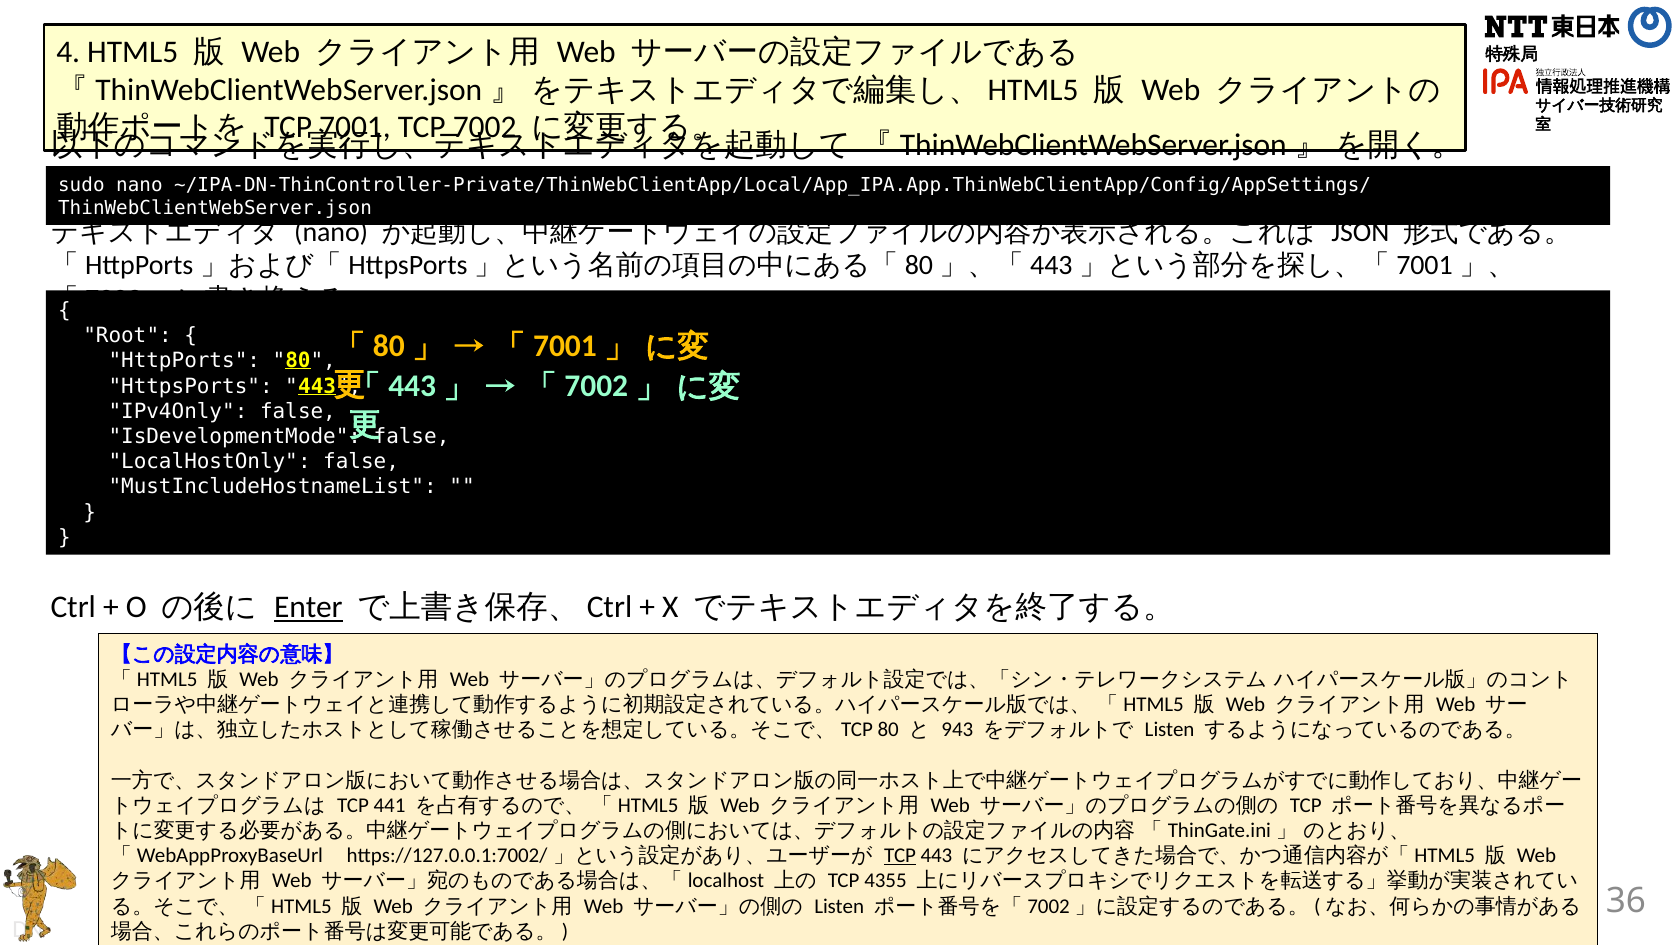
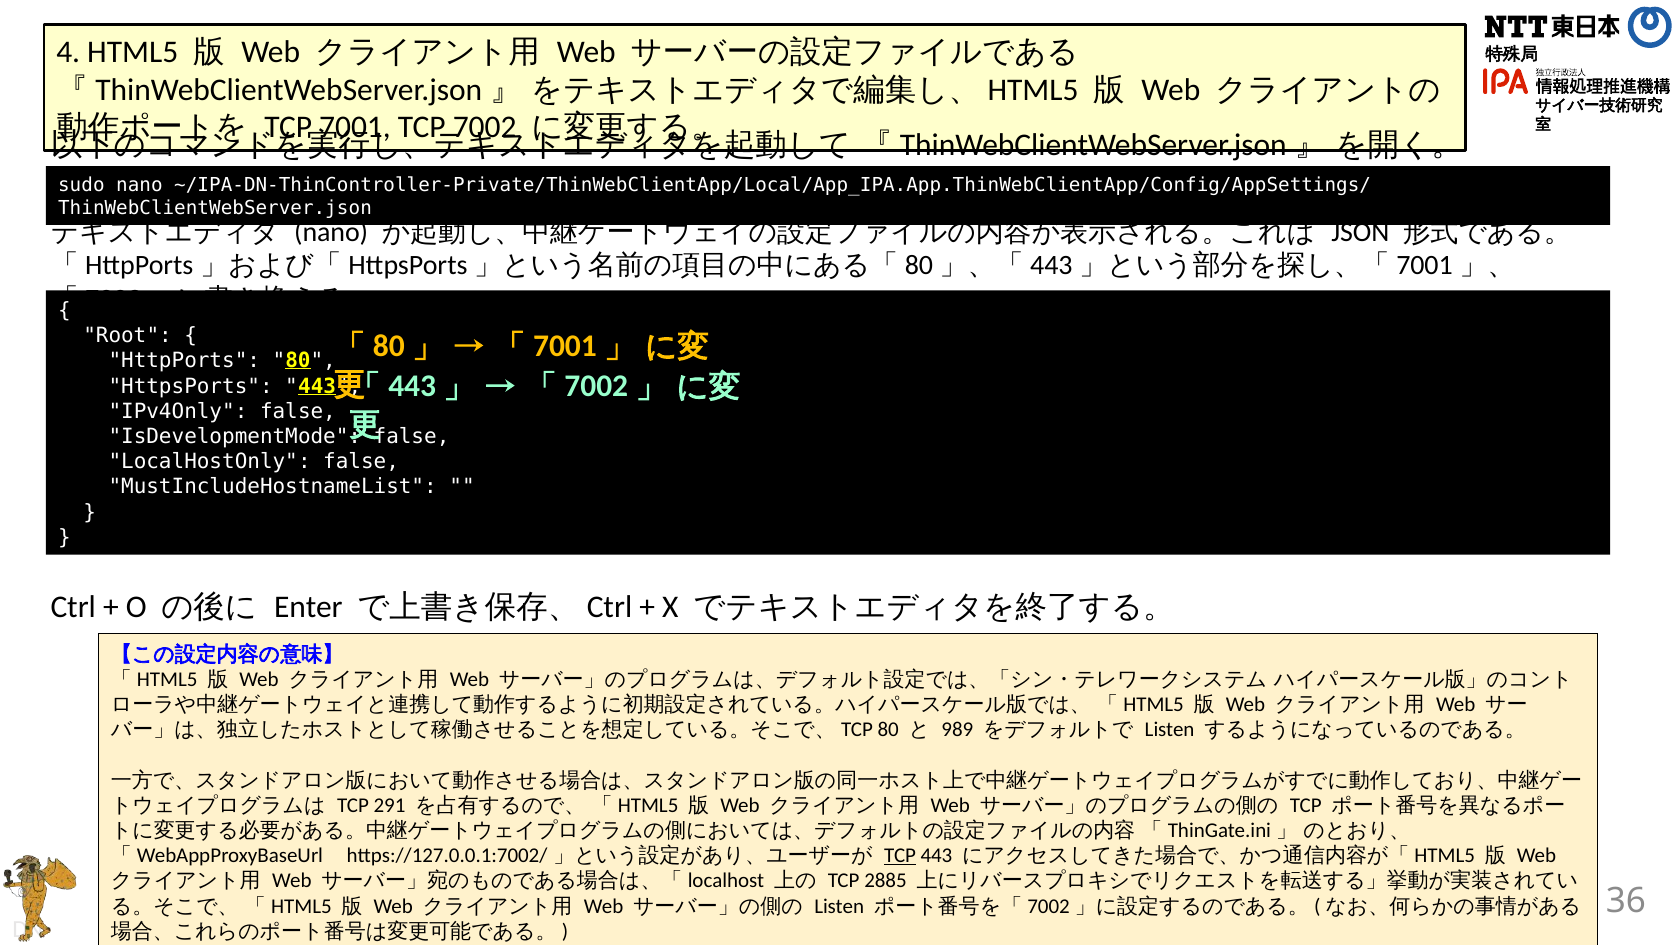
Enter underline: present -> none (308, 608)
943: 943 -> 989 (957, 730)
441: 441 -> 291 (390, 805)
4355: 4355 -> 2885 (885, 881)
